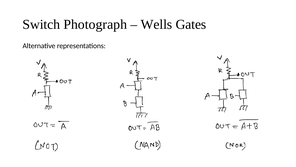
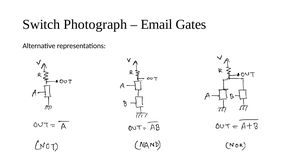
Wells: Wells -> Email (157, 24)
